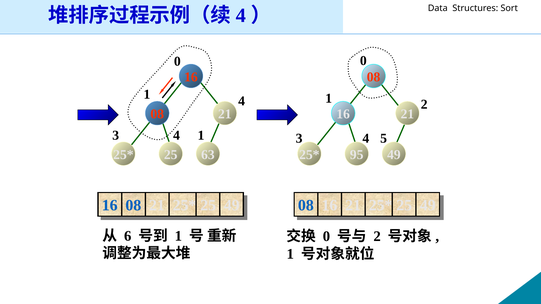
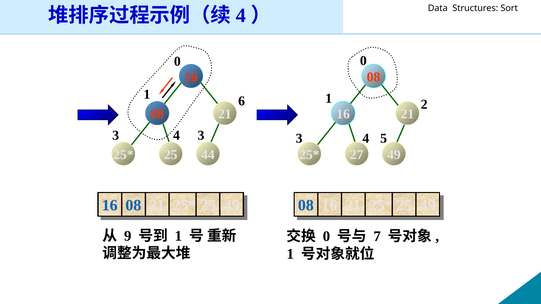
1 4: 4 -> 6 (242, 101)
1: 1 -> 3 (201, 136)
63: 63 -> 44 (208, 155)
95: 95 -> 27 (357, 155)
6: 6 -> 9 (128, 236)
2: 2 -> 7 (377, 237)
